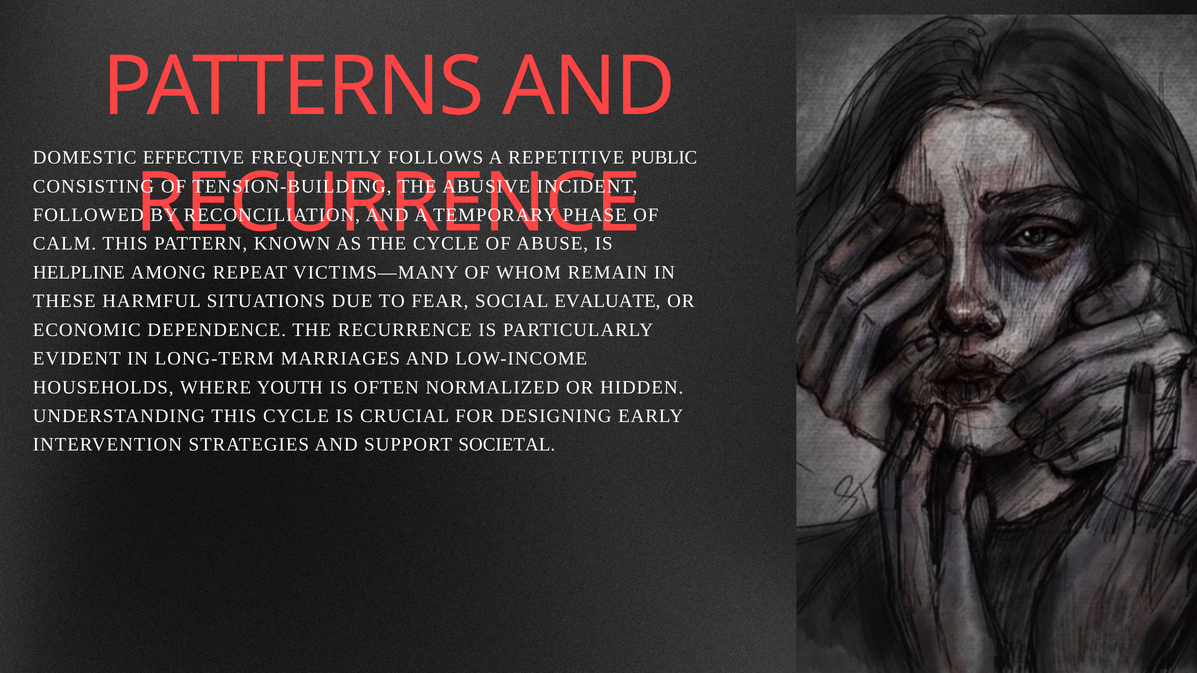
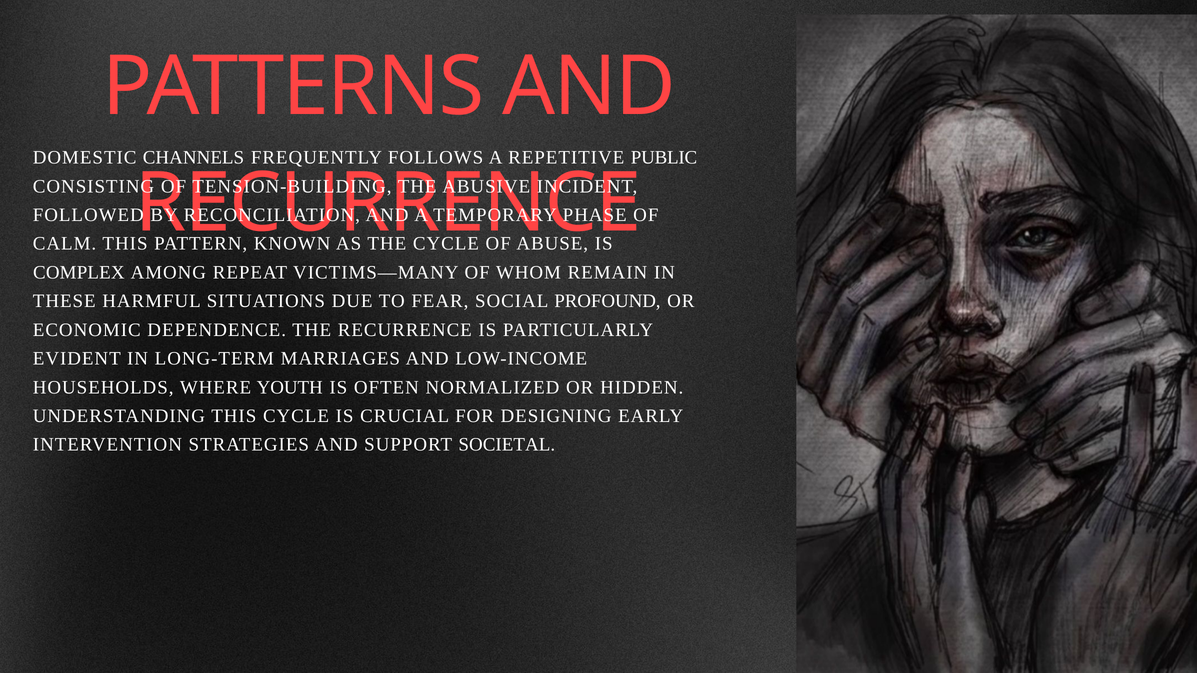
EFFECTIVE: EFFECTIVE -> CHANNELS (193, 158)
HELPLINE: HELPLINE -> COMPLEX (79, 273)
EVALUATE: EVALUATE -> PROFOUND (607, 301)
